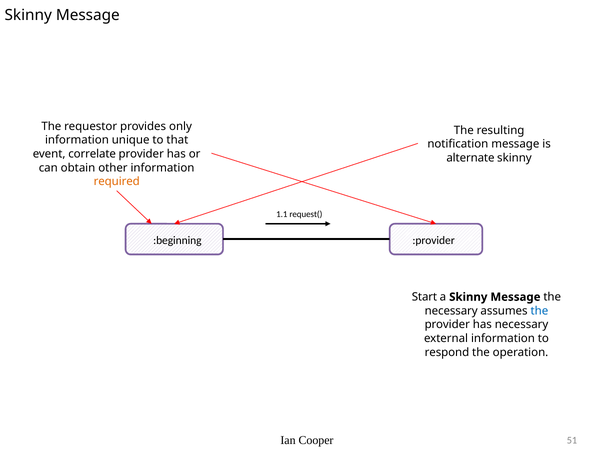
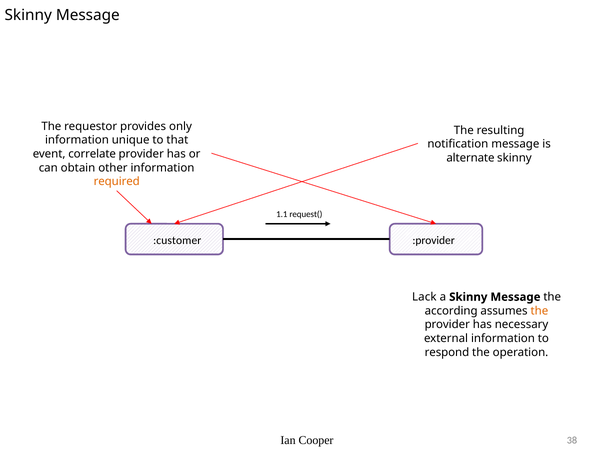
:beginning: :beginning -> :customer (177, 240)
Start: Start -> Lack (424, 297)
necessary: necessary -> according (451, 310)
the colour: blue -> orange (539, 310)
51: 51 -> 38 (572, 440)
